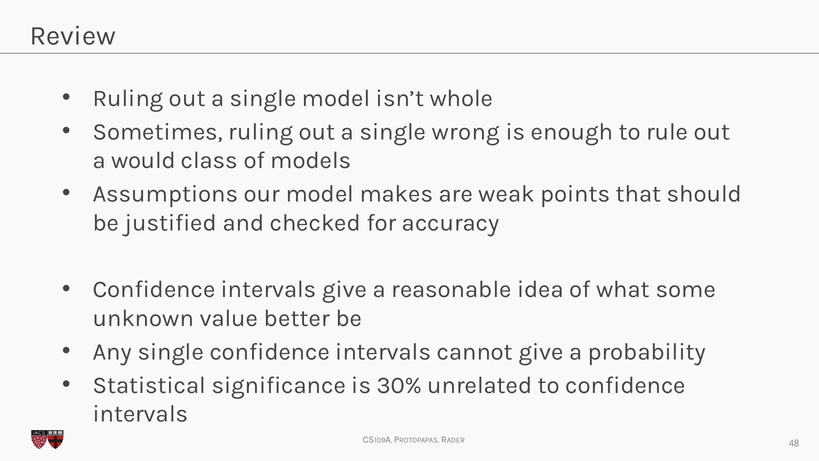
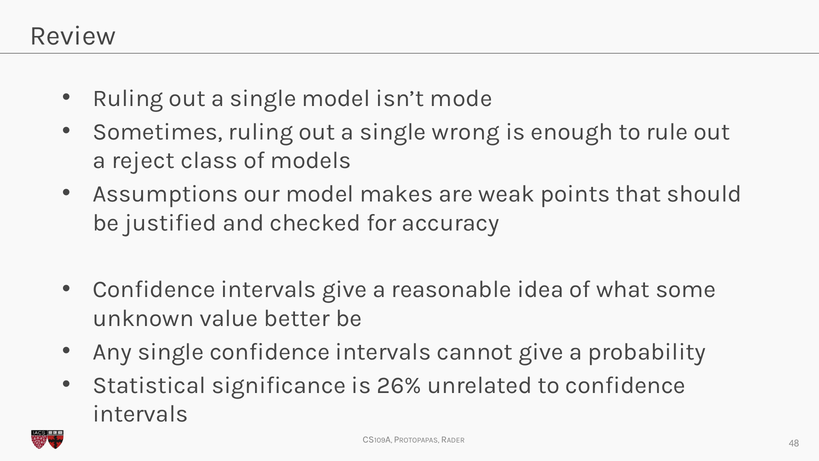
whole: whole -> mode (461, 98)
would: would -> reject (143, 160)
30%: 30% -> 26% (399, 385)
